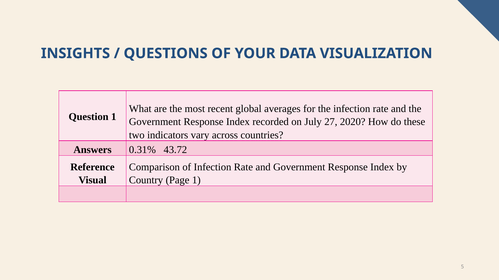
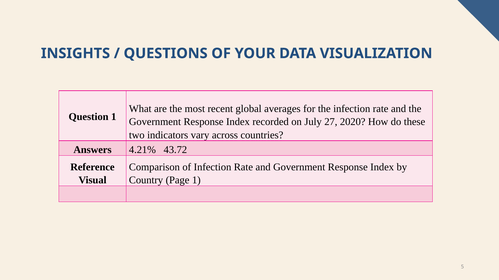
0.31%: 0.31% -> 4.21% (142, 150)
